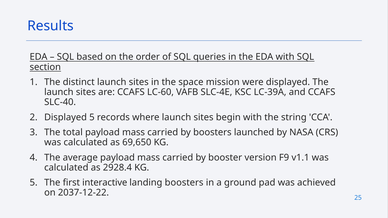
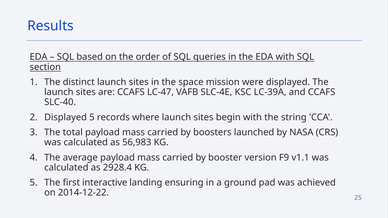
LC-60: LC-60 -> LC-47 (160, 92)
69,650: 69,650 -> 56,983 (137, 143)
landing boosters: boosters -> ensuring (184, 183)
2037-12-22: 2037-12-22 -> 2014-12-22 (83, 193)
